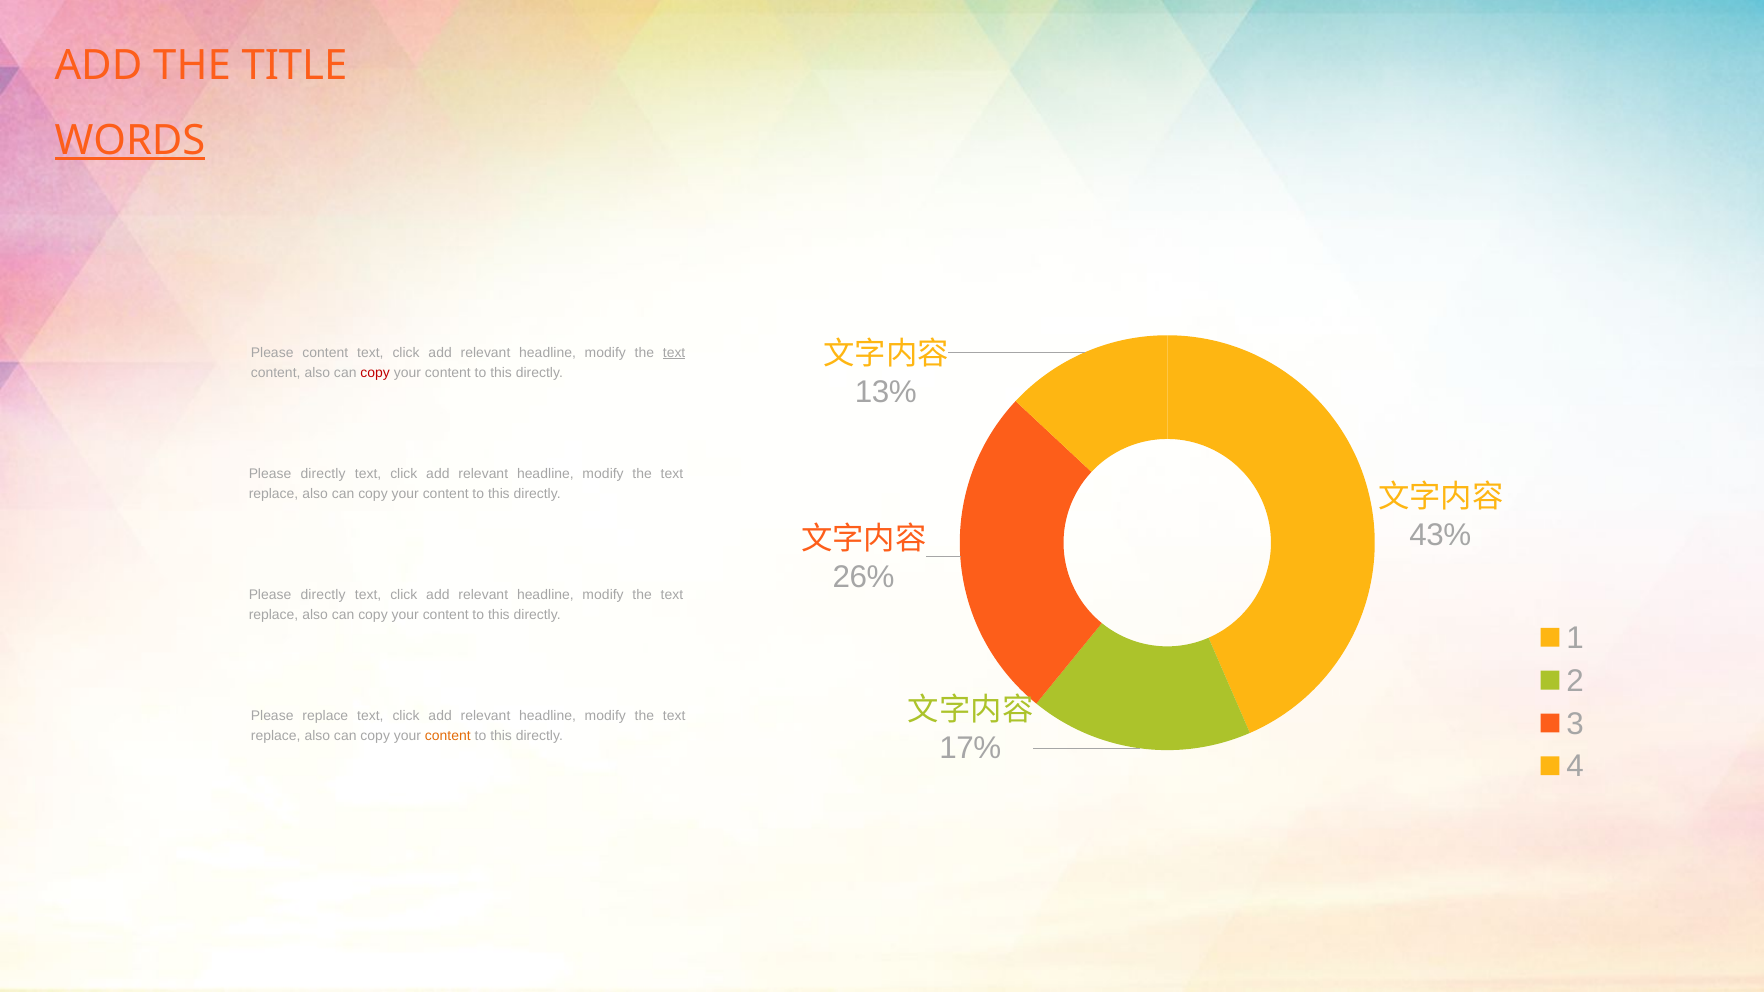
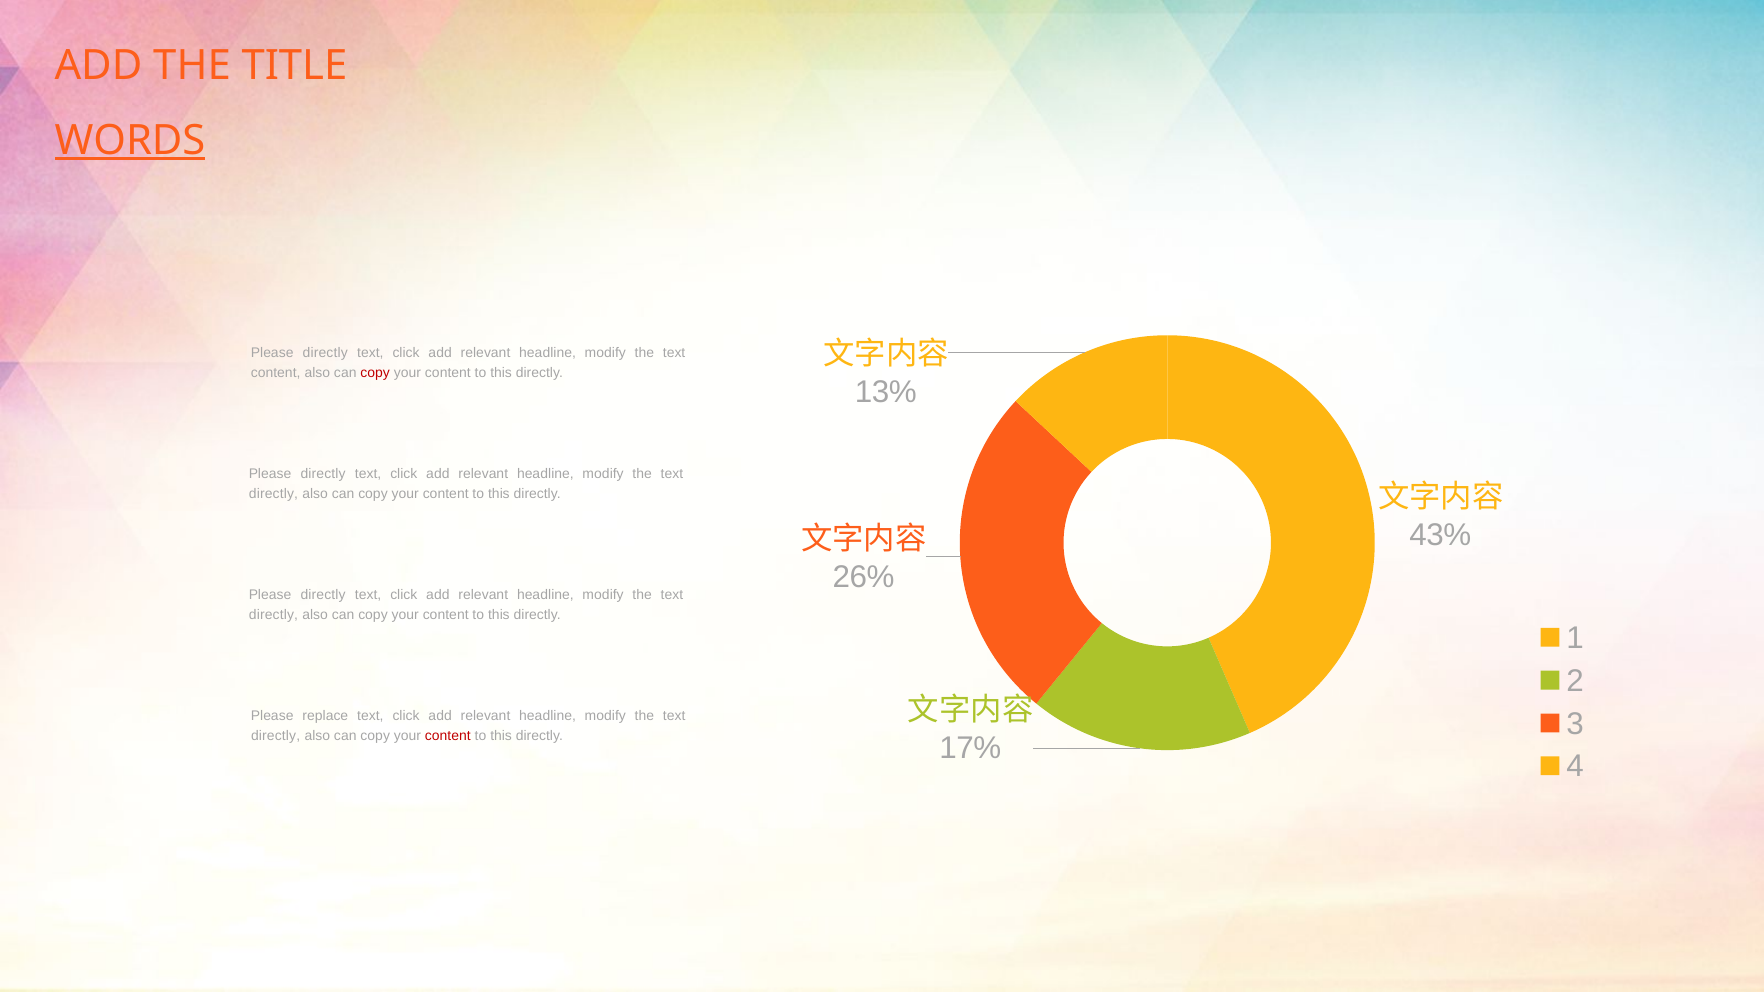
content: content -> directly (325, 353)
text underline: present -> none (674, 353)
replace: replace -> directly (273, 494)
replace: replace -> directly (273, 615)
replace: replace -> directly (276, 736)
content colour: orange -> red (448, 736)
